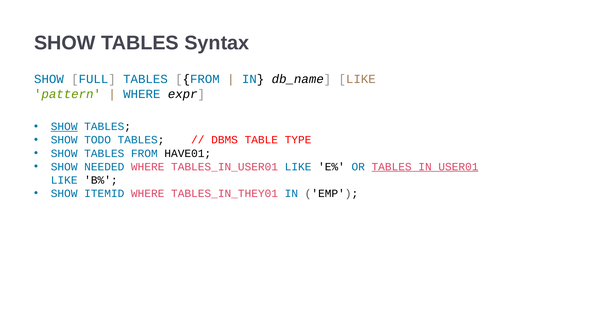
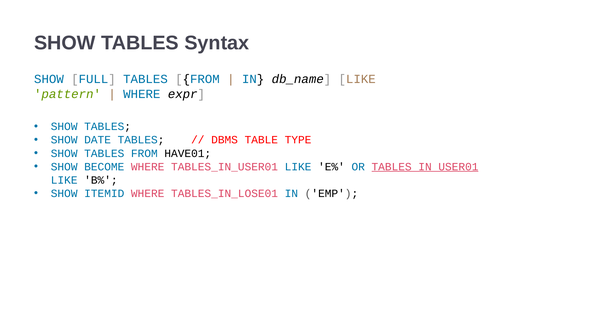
SHOW underline: present -> none (64, 127)
TODO: TODO -> DATE (98, 140)
NEEDED: NEEDED -> BECOME (104, 167)
TABLES_IN_THEY01: TABLES_IN_THEY01 -> TABLES_IN_LOSE01 (225, 194)
